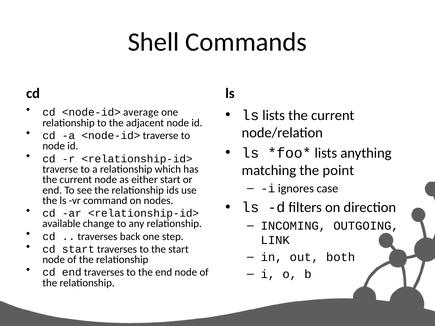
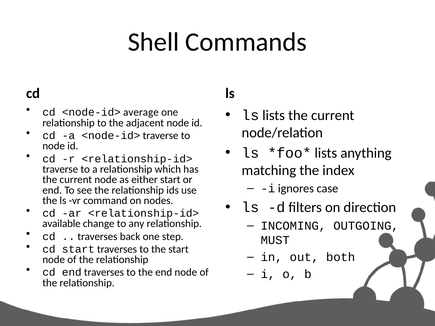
point: point -> index (338, 170)
LINK: LINK -> MUST (275, 240)
